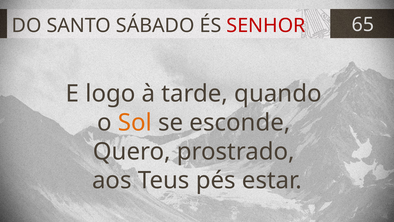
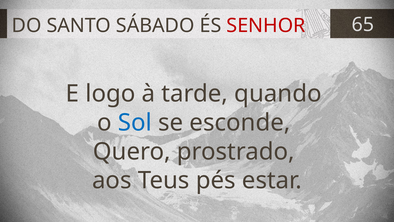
Sol colour: orange -> blue (135, 122)
